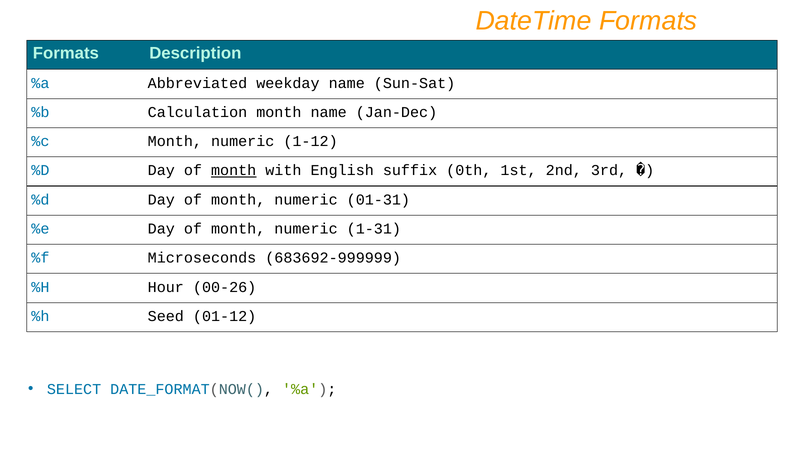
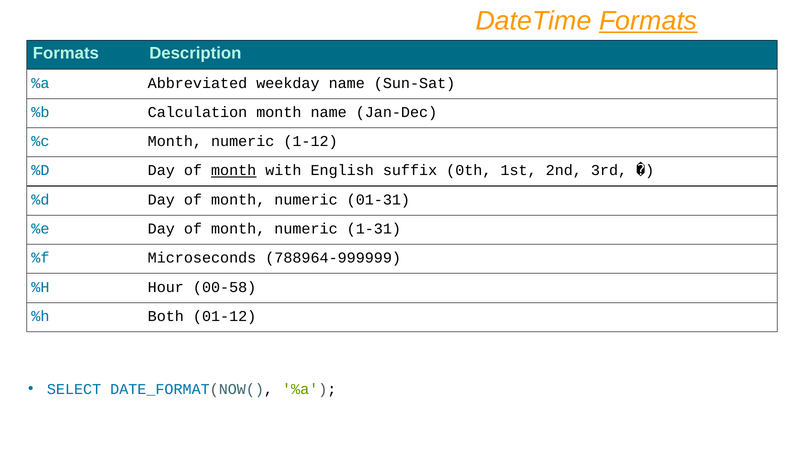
Formats underline: none -> present (648, 21)
683692-999999: 683692-999999 -> 788964-999999 (333, 258)
00-26: 00-26 -> 00-58 (225, 287)
Seed: Seed -> Both (166, 316)
